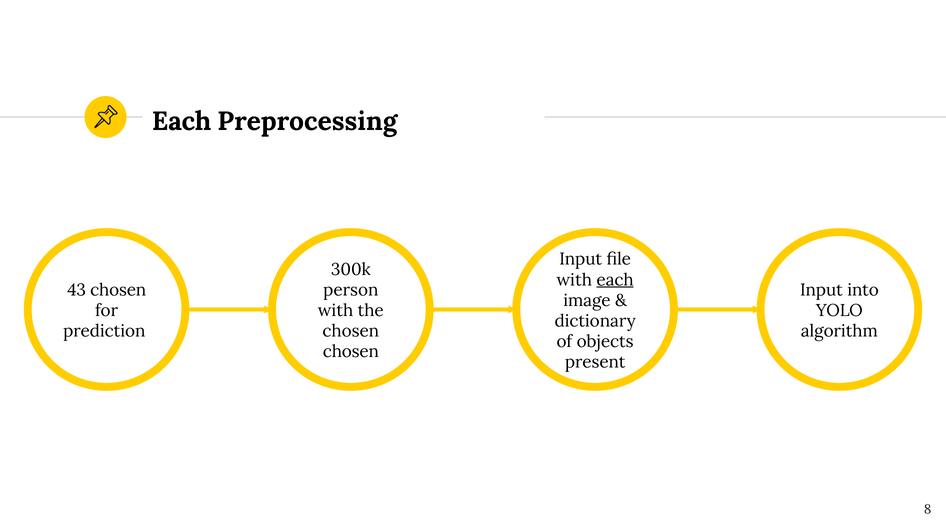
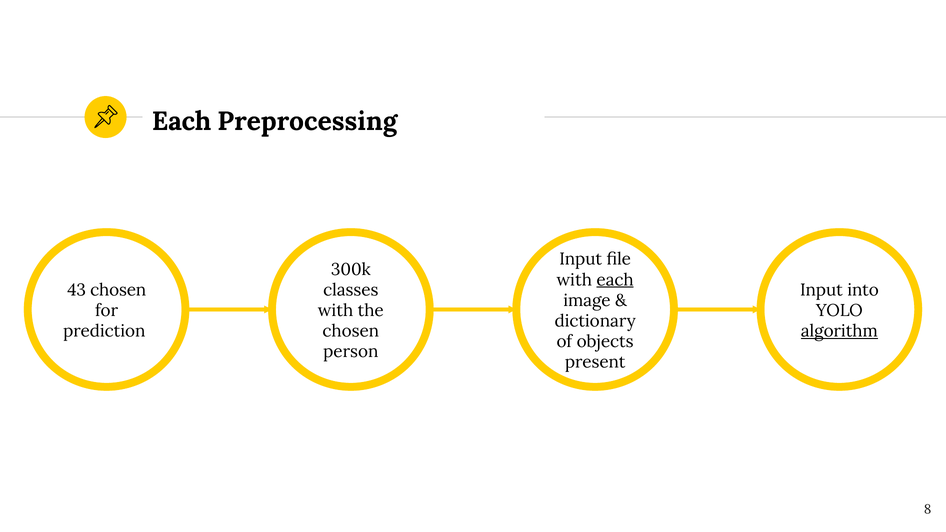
person: person -> classes (351, 290)
algorithm underline: none -> present (839, 331)
chosen: chosen -> person (351, 352)
